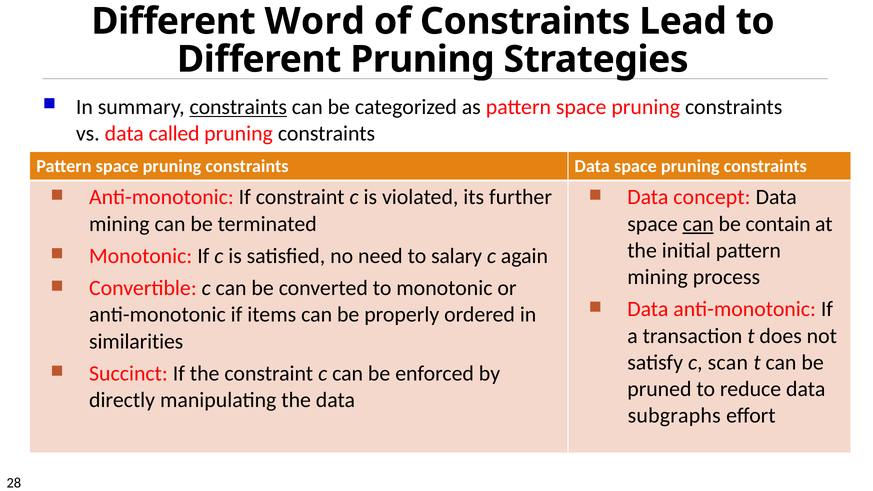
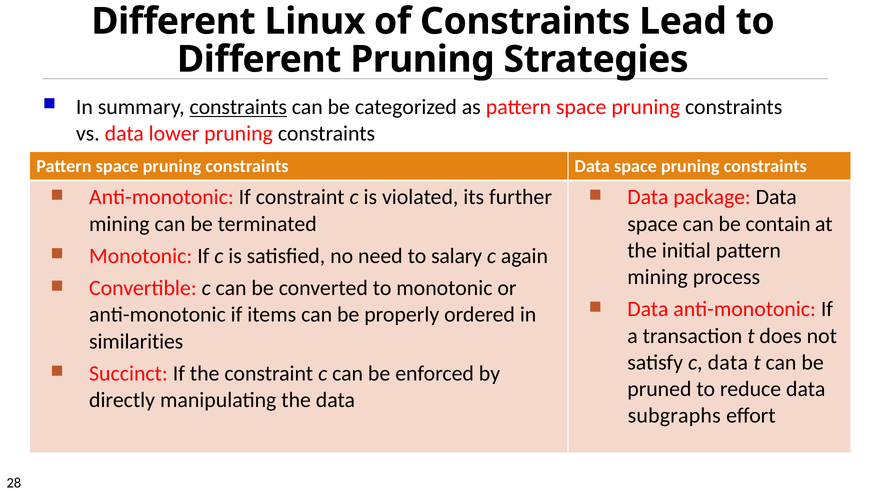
Word: Word -> Linux (315, 21)
called: called -> lower (174, 133)
concept: concept -> package (712, 197)
can underline: present -> none (698, 224)
c scan: scan -> data (728, 363)
